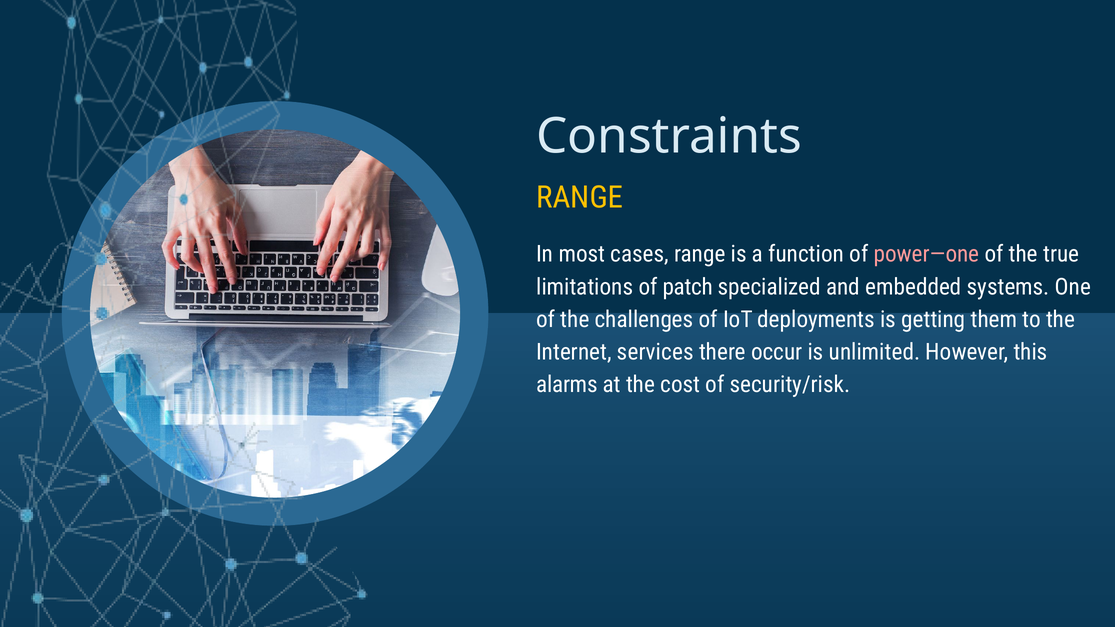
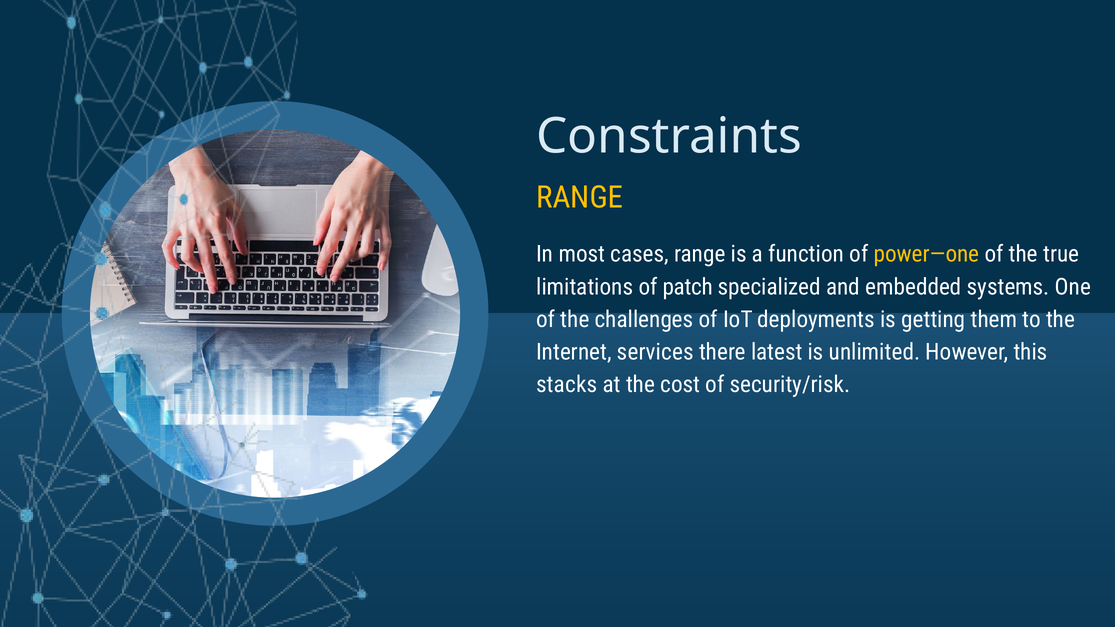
power—one colour: pink -> yellow (926, 254)
occur: occur -> latest (777, 352)
alarms: alarms -> stacks (567, 385)
